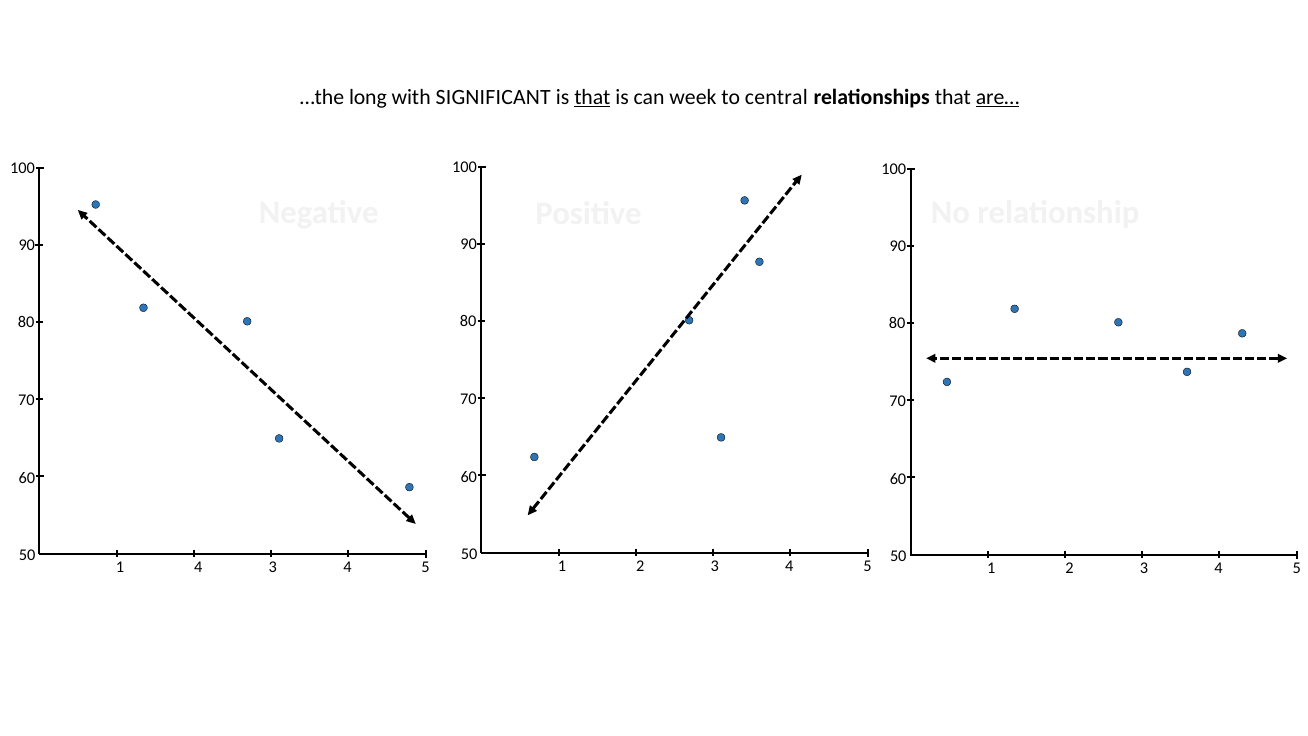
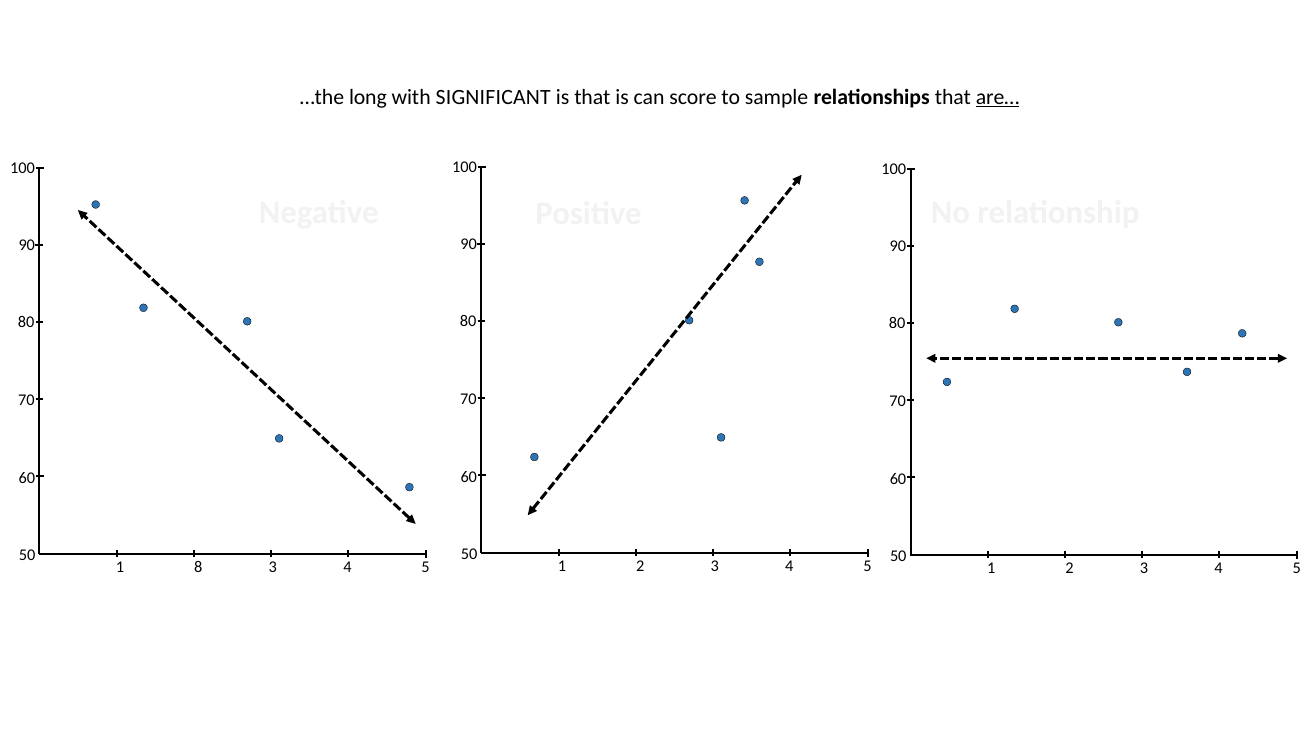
that underline: present -> none (592, 97)
week: week -> score (693, 97)
central: central -> sample (777, 97)
1 4: 4 -> 8 (198, 567)
